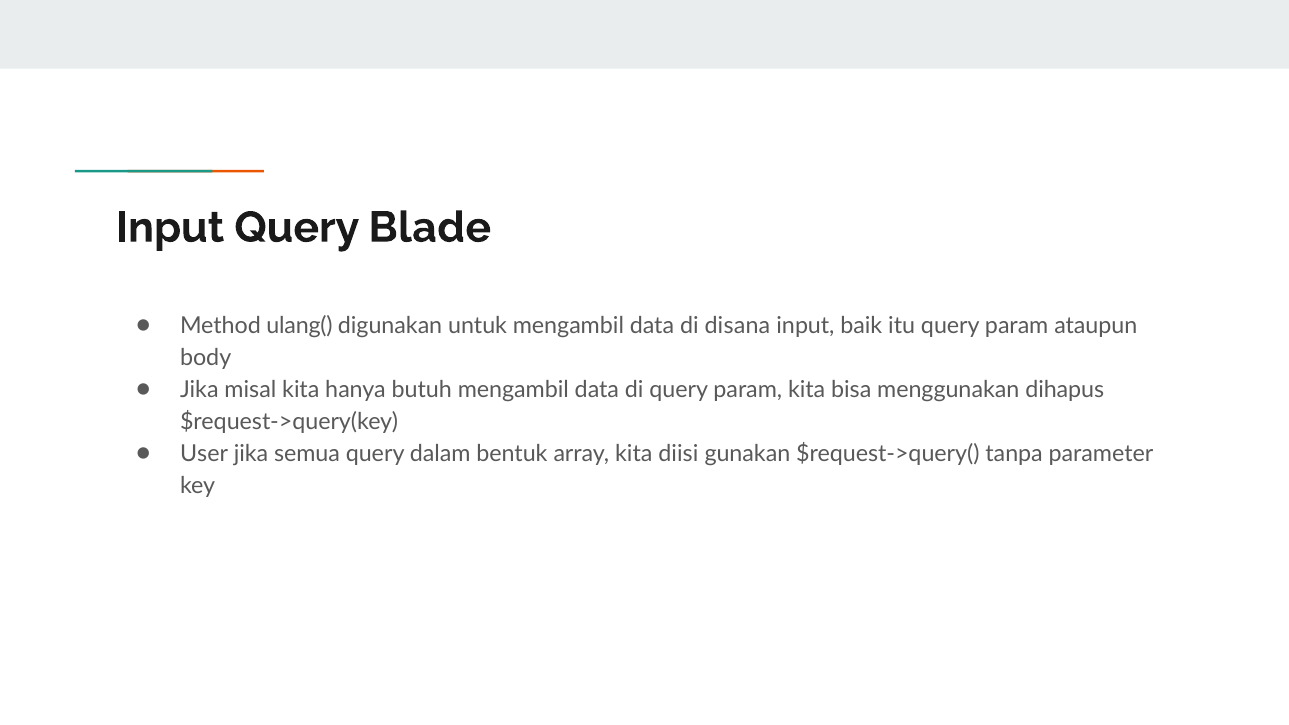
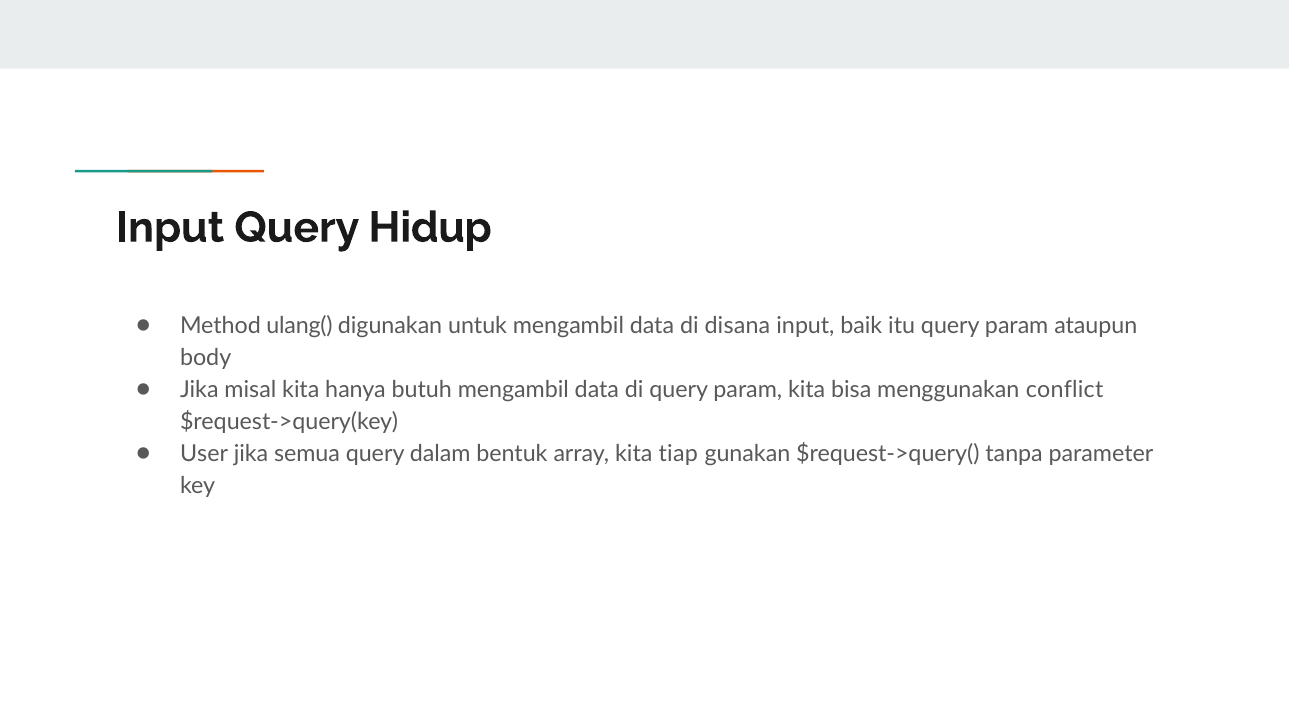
Blade: Blade -> Hidup (430, 228)
dihapus: dihapus -> conflict (1065, 390)
diisi: diisi -> tiap (678, 454)
